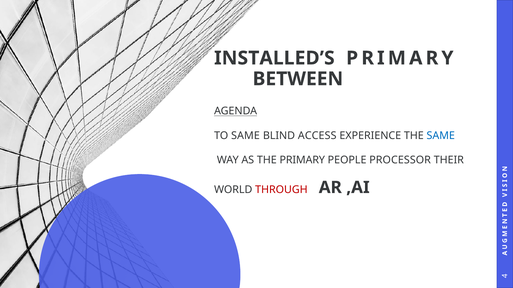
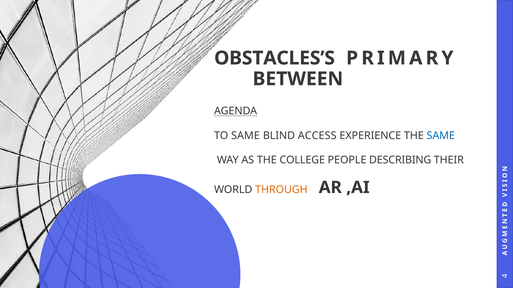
INSTALLED’S: INSTALLED’S -> OBSTACLES’S (275, 58)
THE PRIMARY: PRIMARY -> COLLEGE (302, 160)
PROCESSOR: PROCESSOR -> DESCRIBING (400, 160)
THROUGH colour: red -> orange (281, 190)
